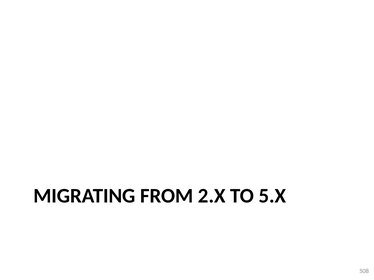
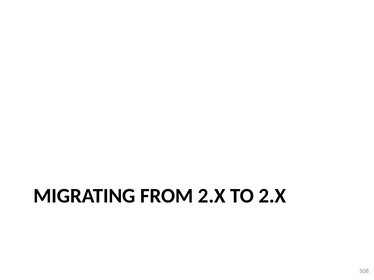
TO 5.X: 5.X -> 2.X (272, 196)
